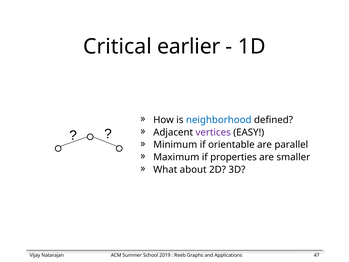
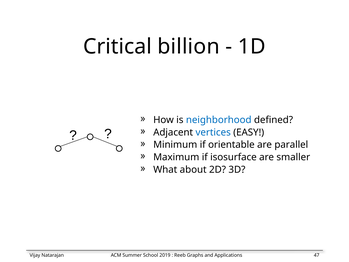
earlier: earlier -> billion (189, 47)
vertices colour: purple -> blue (213, 132)
properties: properties -> isosurface (233, 157)
